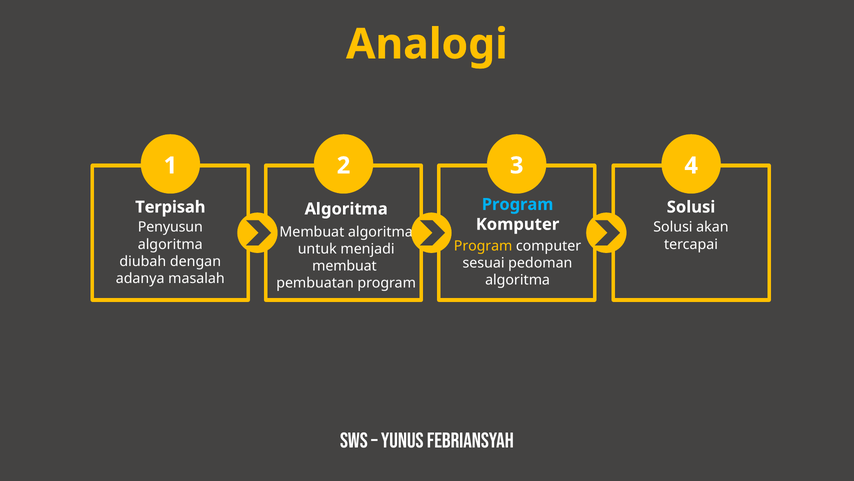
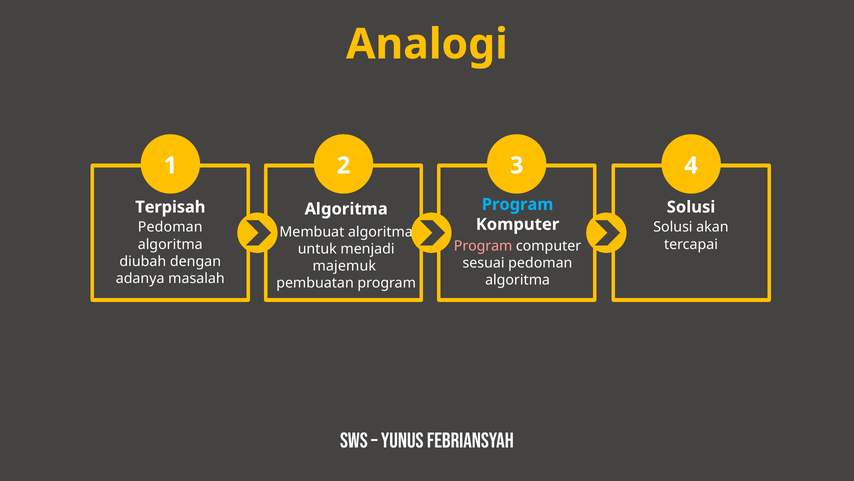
Penyusun: Penyusun -> Pedoman (170, 227)
Program colour: yellow -> pink (483, 246)
membuat: membuat -> majemuk (344, 266)
